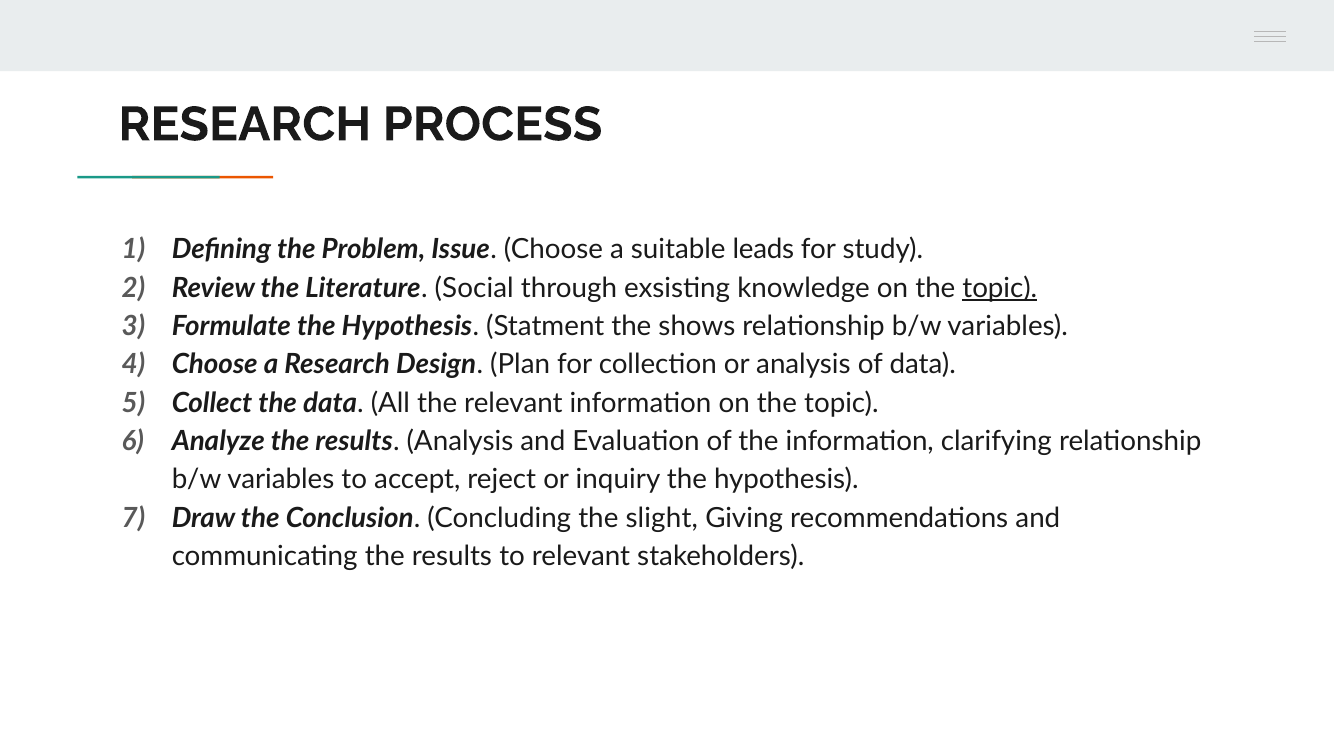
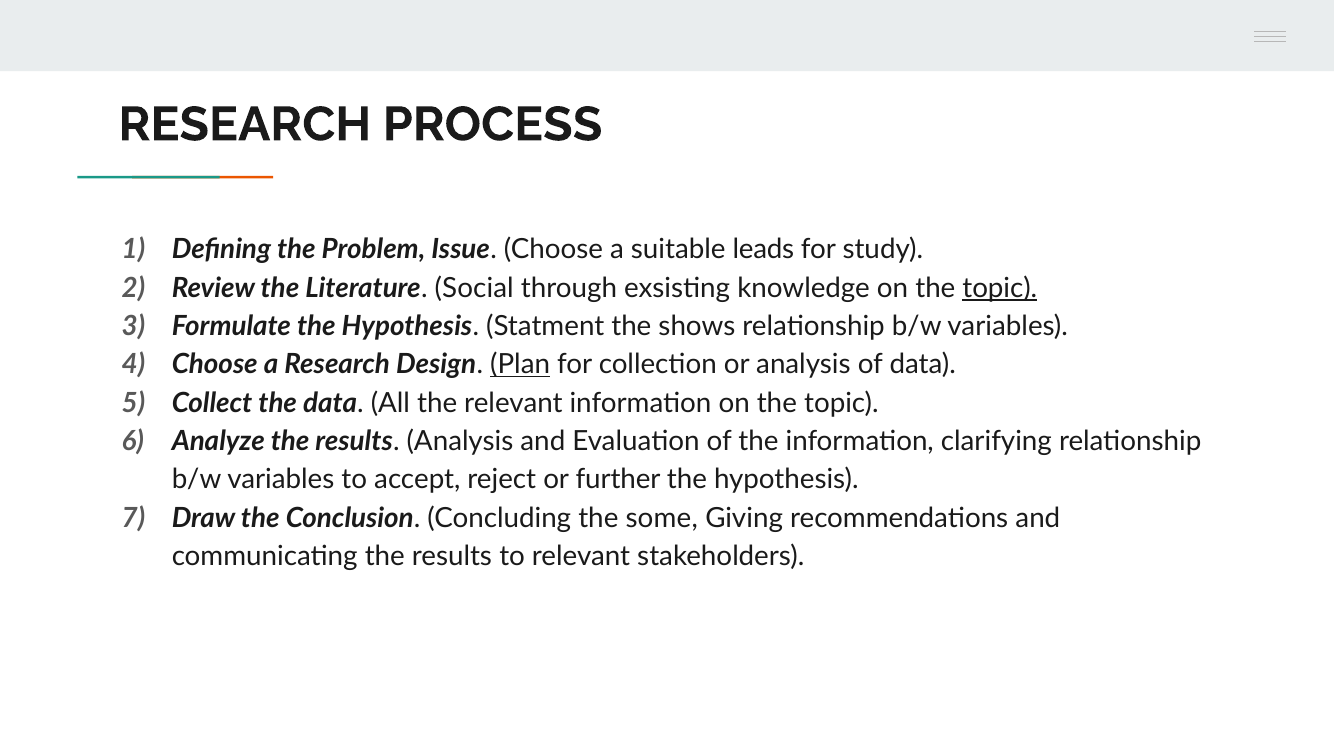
Plan underline: none -> present (520, 365)
inquiry: inquiry -> further (618, 480)
slight: slight -> some (662, 518)
